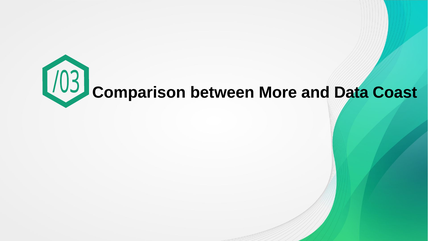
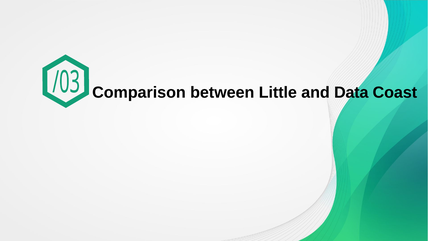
More: More -> Little (278, 92)
